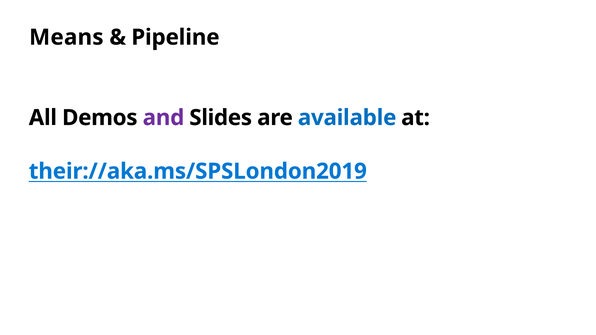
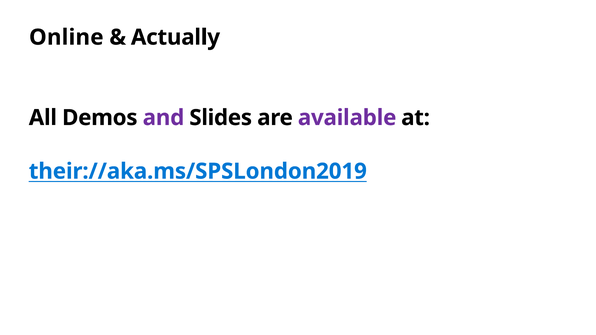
Means: Means -> Online (66, 37)
Pipeline: Pipeline -> Actually (175, 37)
available colour: blue -> purple (347, 118)
